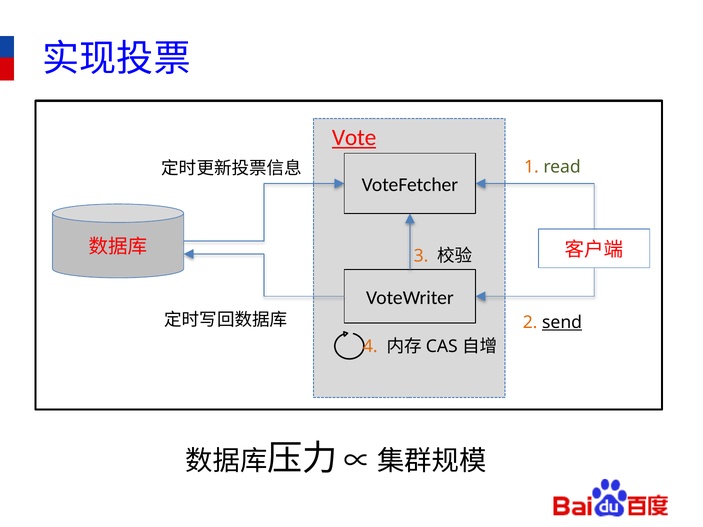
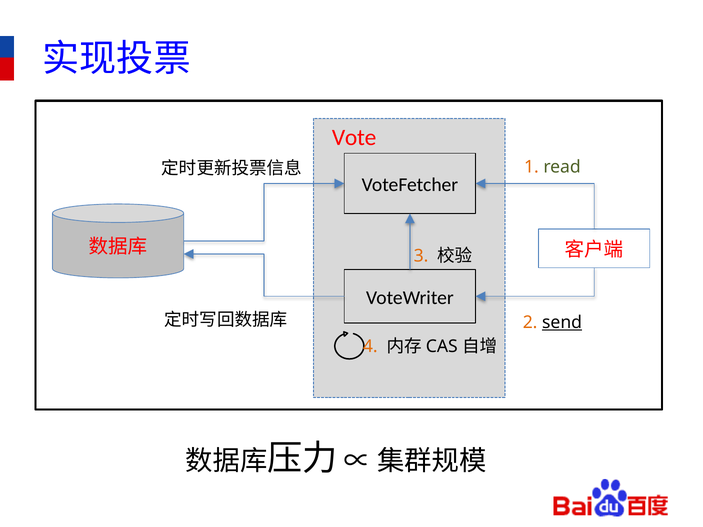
Vote underline: present -> none (354, 138)
